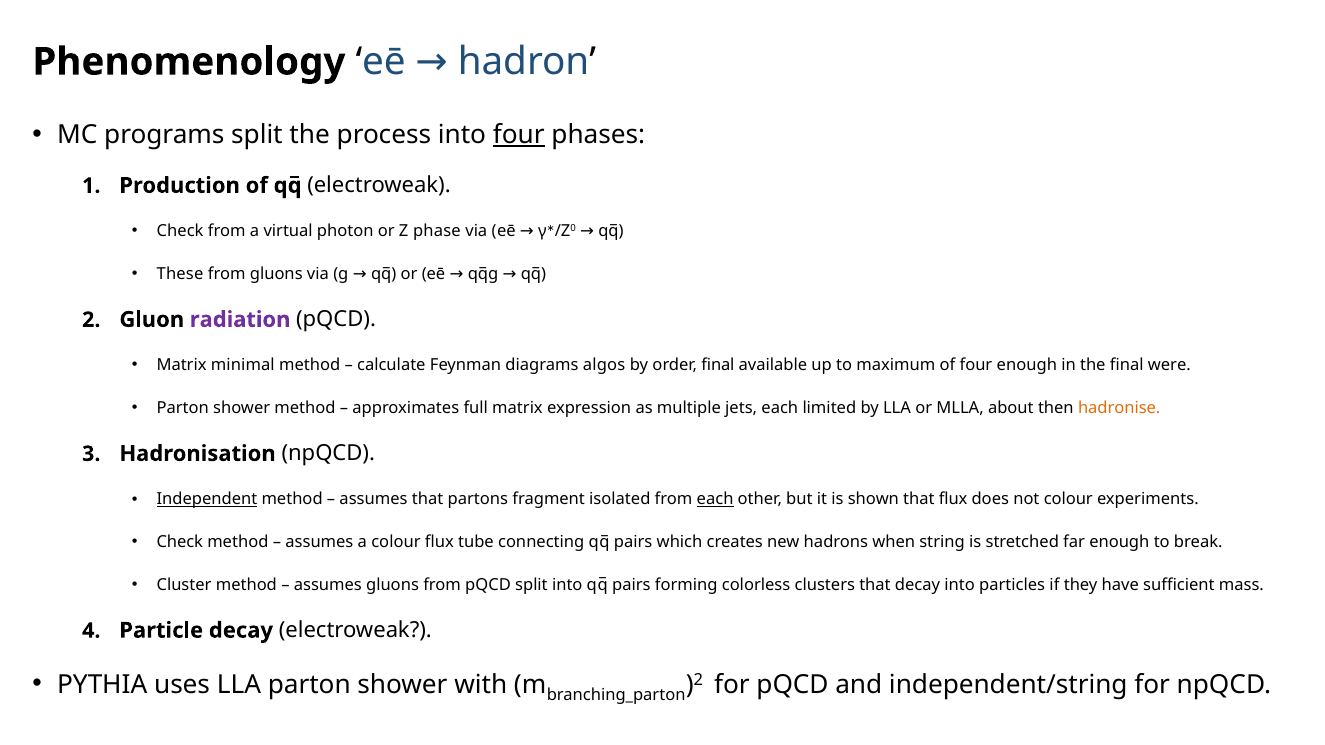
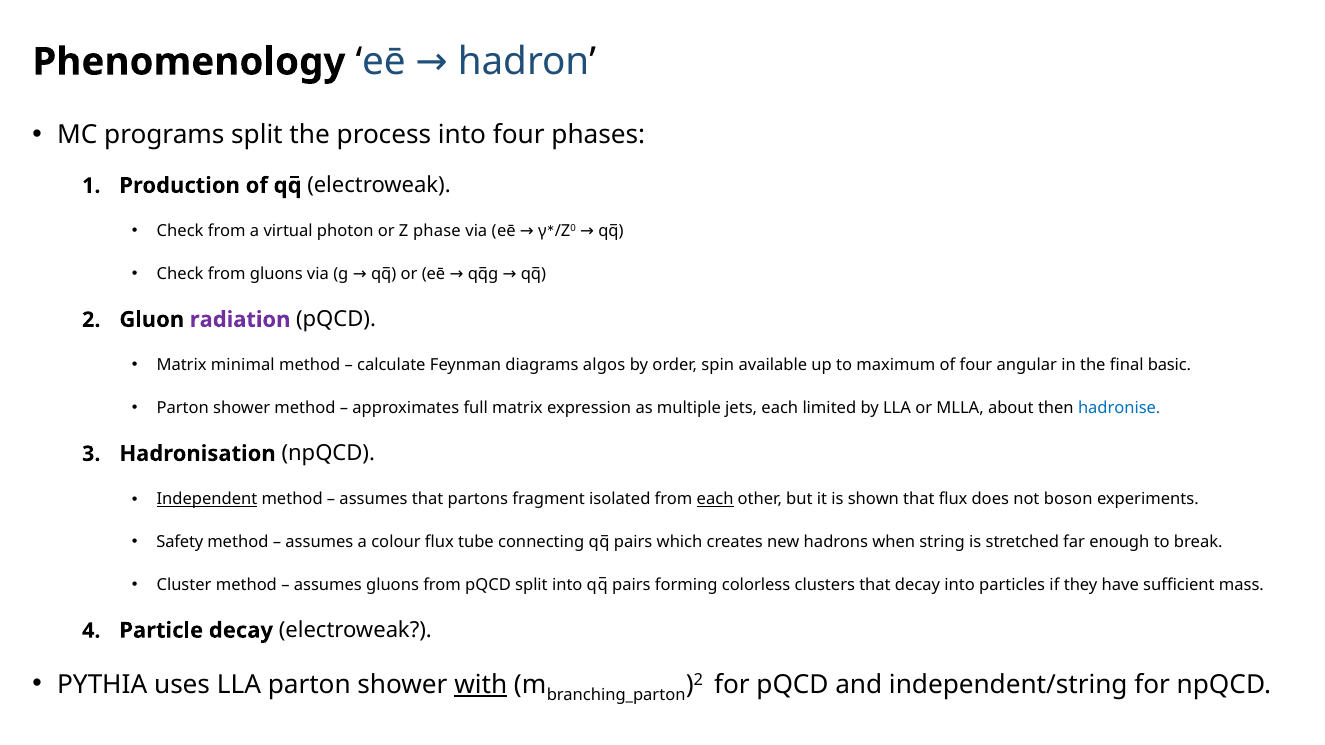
four underline: present -> none (519, 135)
These: These -> Check (180, 274)
order final: final -> spin (718, 365)
four enough: enough -> angular (1027, 365)
were: were -> basic (1169, 365)
hadronise colour: orange -> blue (1119, 408)
not colour: colour -> boson (1068, 500)
Check: Check -> Safety (180, 542)
with underline: none -> present (481, 685)
